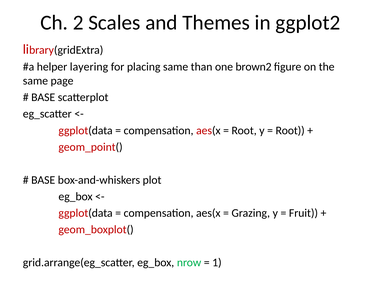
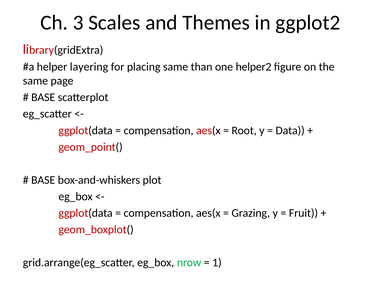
2: 2 -> 3 (78, 23)
brown2: brown2 -> helper2 (254, 67)
Root: Root -> Data (290, 130)
